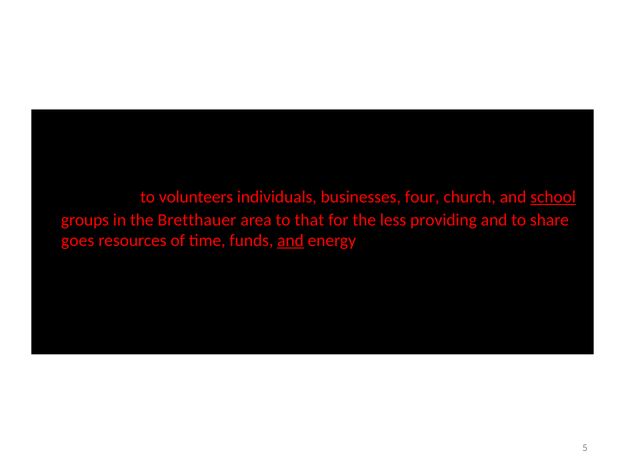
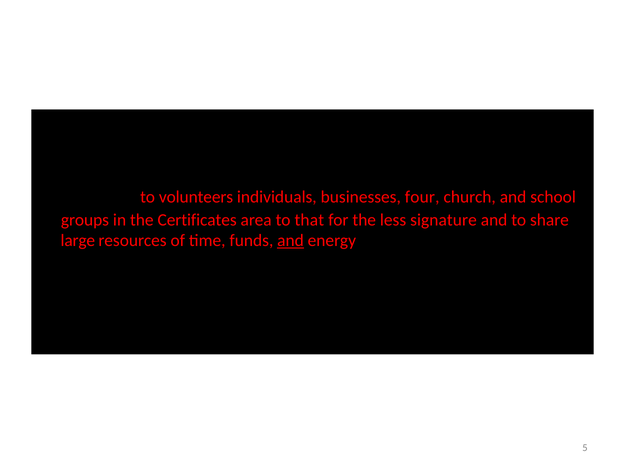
school underline: present -> none (553, 197)
Bretthauer: Bretthauer -> Certificates (197, 220)
providing: providing -> signature (443, 220)
goes: goes -> large (78, 241)
